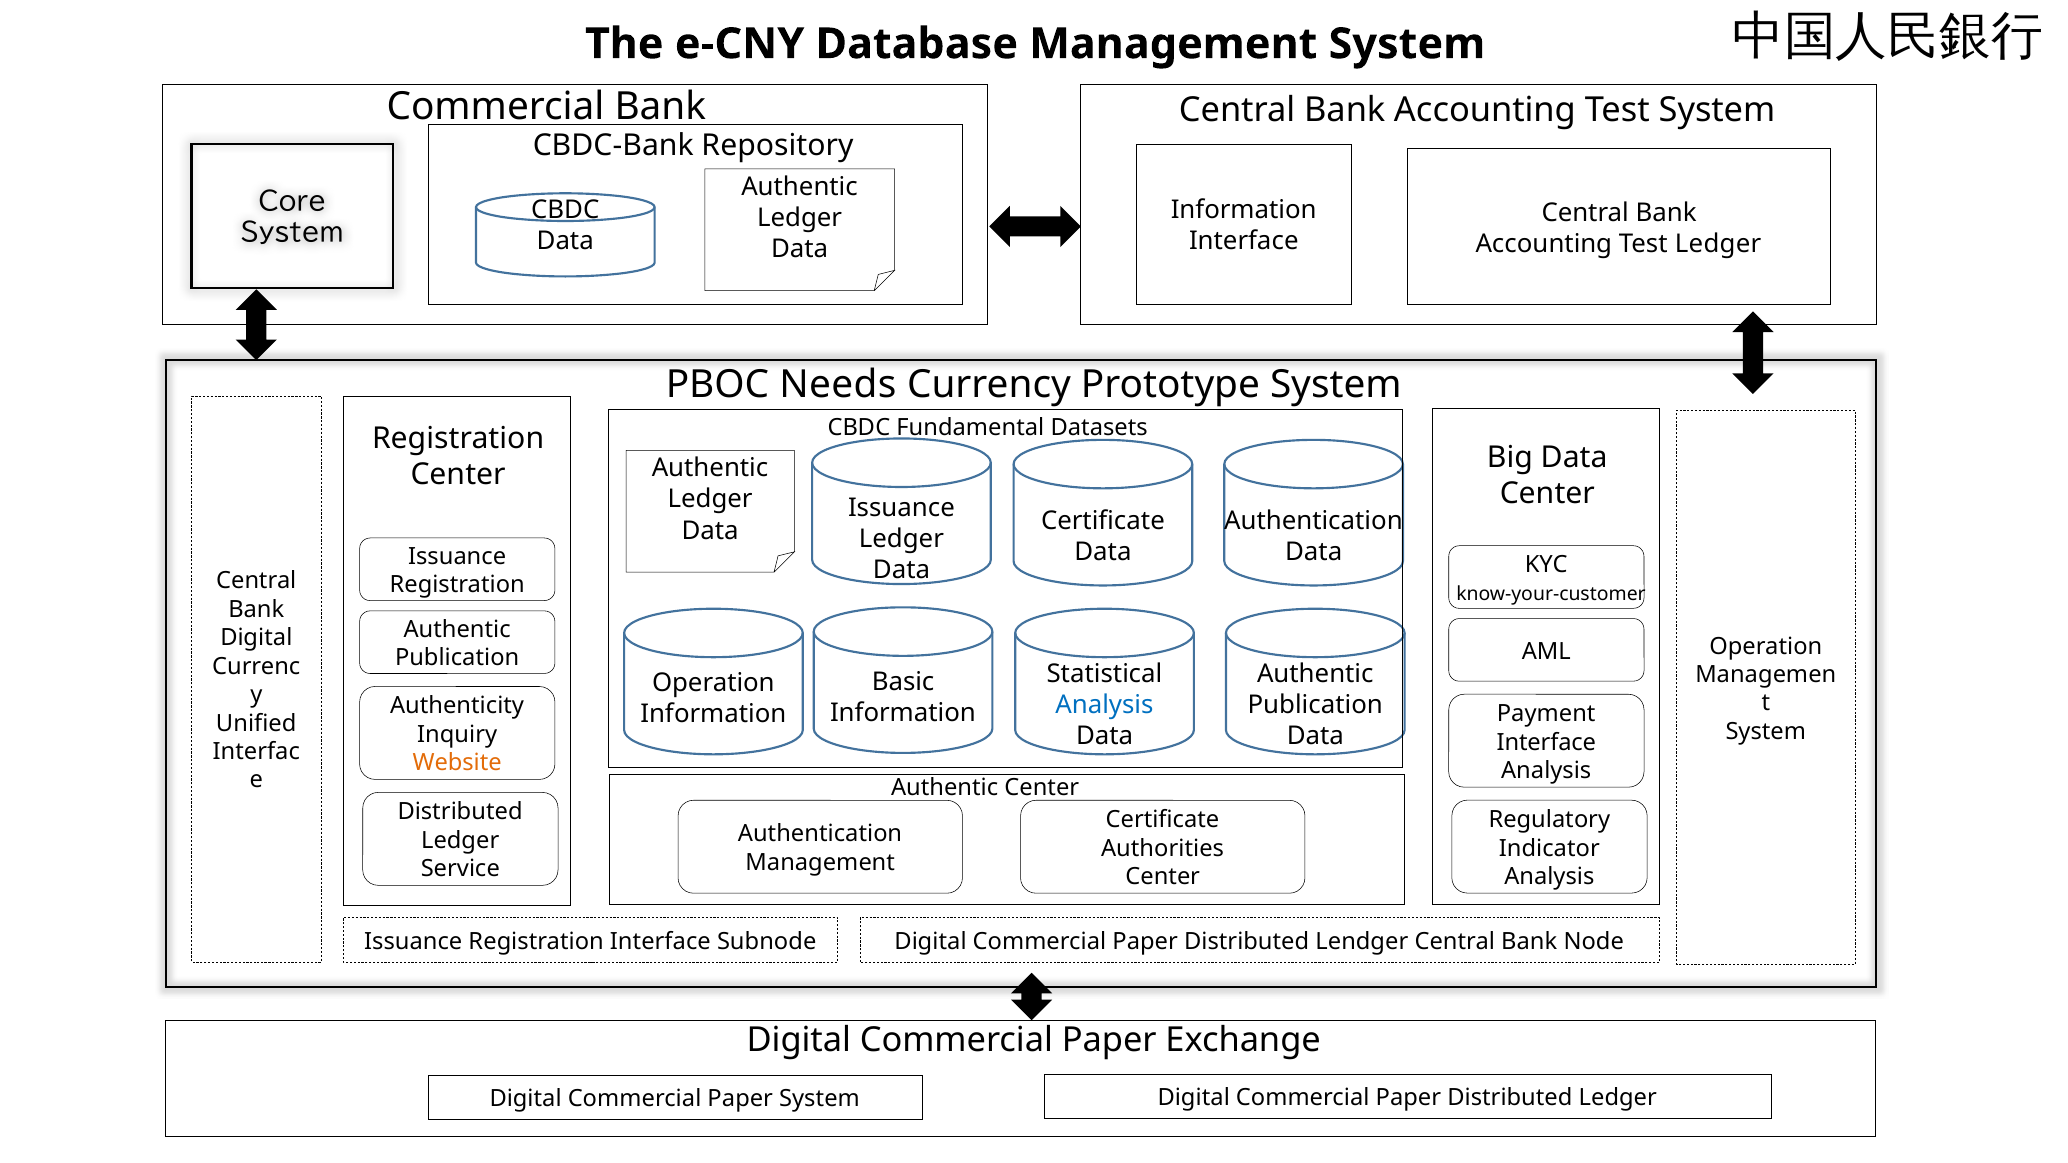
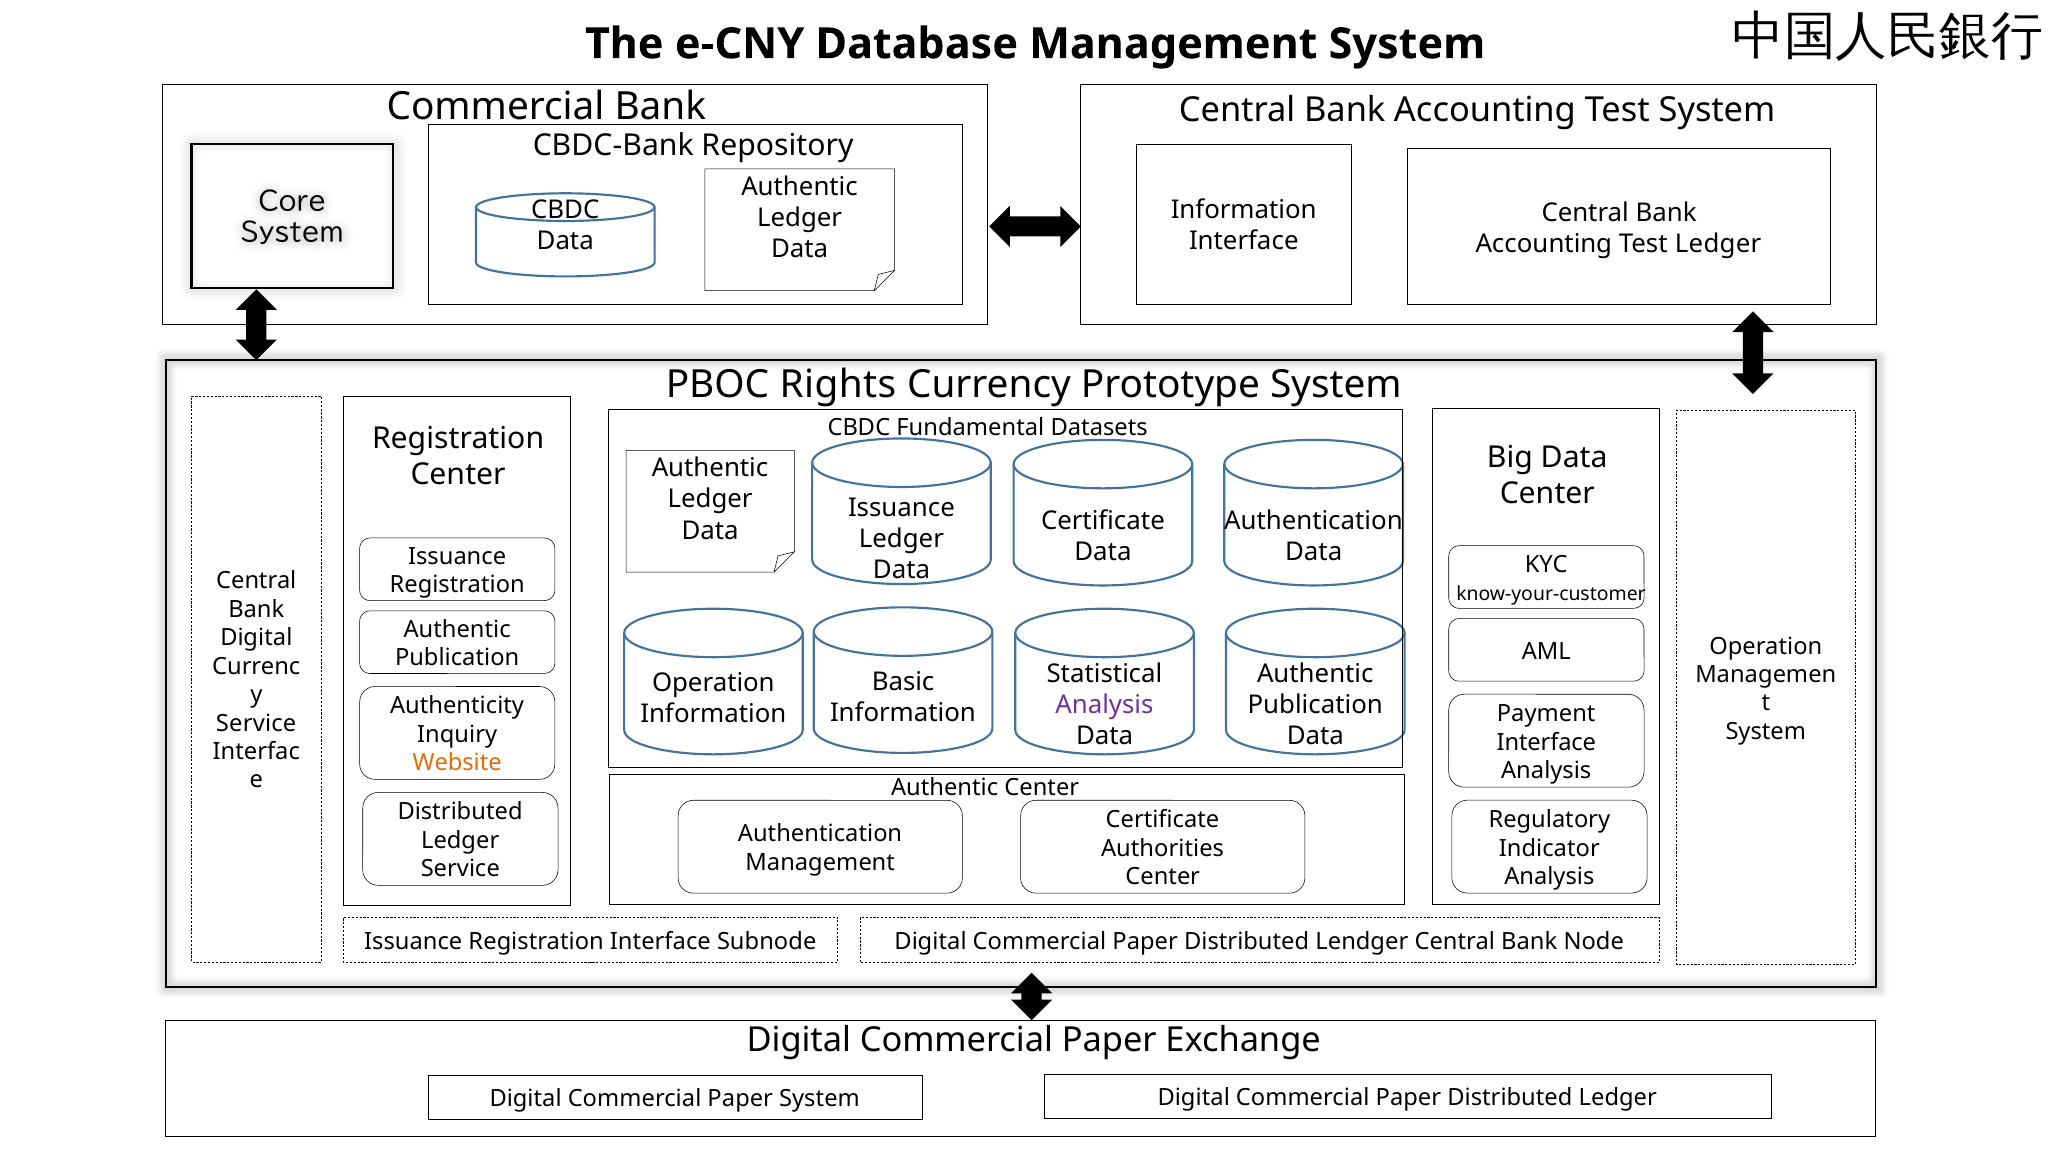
Needs: Needs -> Rights (838, 385)
Analysis colour: blue -> purple (1104, 705)
Unified: Unified -> Service (256, 723)
